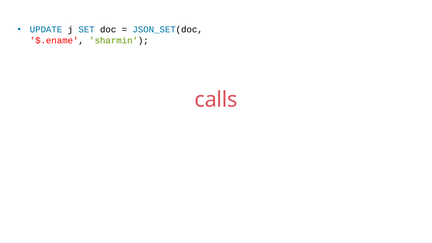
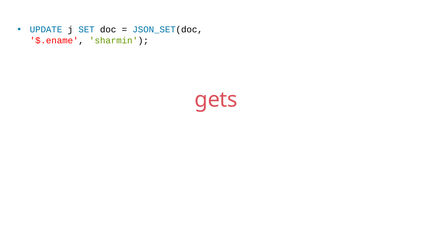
calls: calls -> gets (216, 100)
